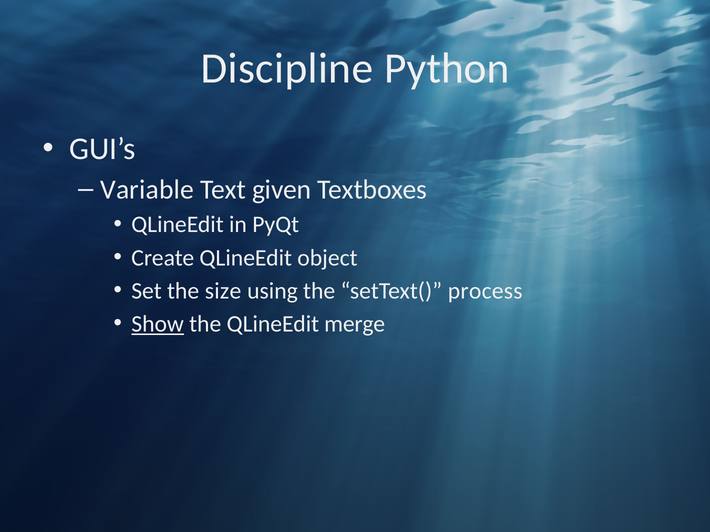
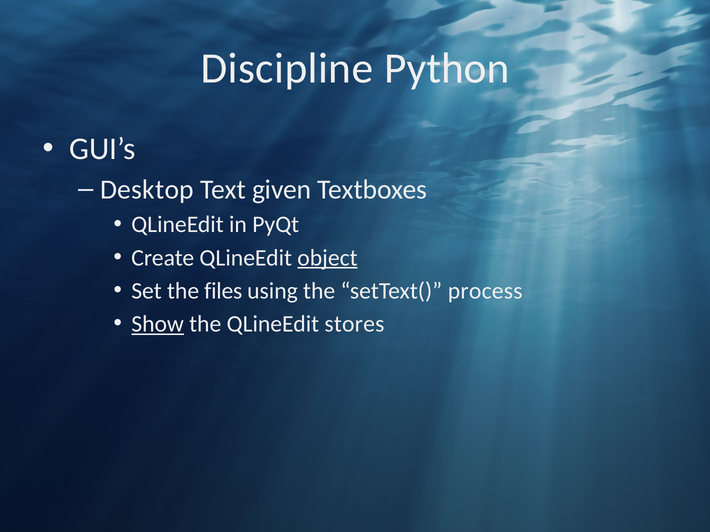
Variable: Variable -> Desktop (147, 190)
object underline: none -> present (327, 258)
size: size -> files (223, 291)
merge: merge -> stores (354, 324)
